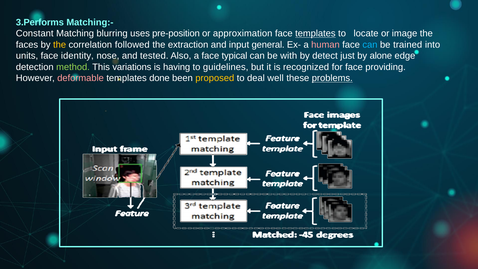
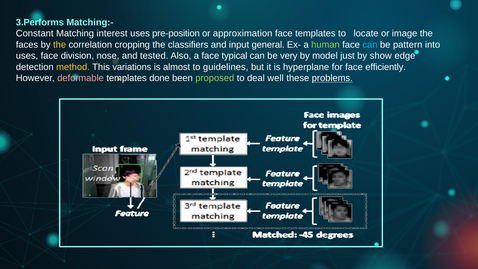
blurring: blurring -> interest (112, 34)
templates underline: present -> none (315, 34)
followed: followed -> cropping (132, 45)
extraction: extraction -> classifiers (188, 45)
human colour: pink -> light green (325, 45)
trained: trained -> pattern (408, 45)
units: units -> uses (27, 56)
identity: identity -> division (77, 56)
with: with -> very (289, 56)
detect: detect -> model (325, 56)
alone: alone -> show (381, 56)
method colour: light green -> yellow (73, 67)
having: having -> almost (177, 67)
recognized: recognized -> hyperplane (306, 67)
providing: providing -> efficiently (386, 67)
proposed colour: yellow -> light green (215, 78)
